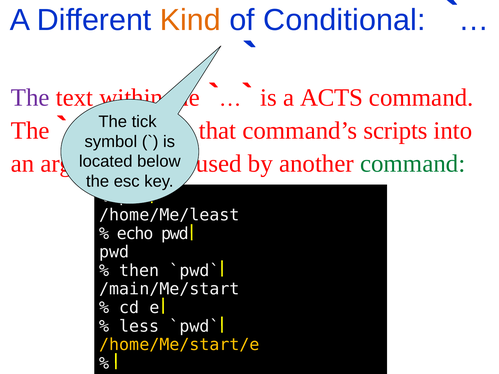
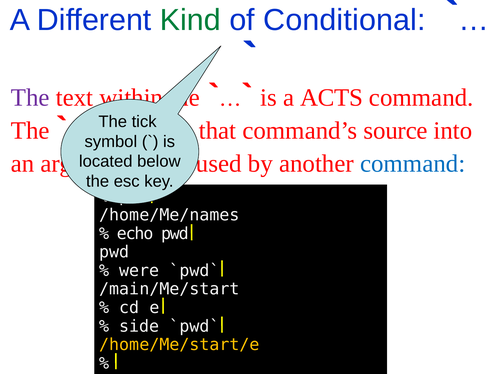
Kind colour: orange -> green (190, 20)
scripts: scripts -> source (396, 131)
command colour: green -> blue (413, 164)
/home/Me/least: /home/Me/least -> /home/Me/names (169, 215)
then: then -> were (139, 271)
less: less -> side (139, 327)
